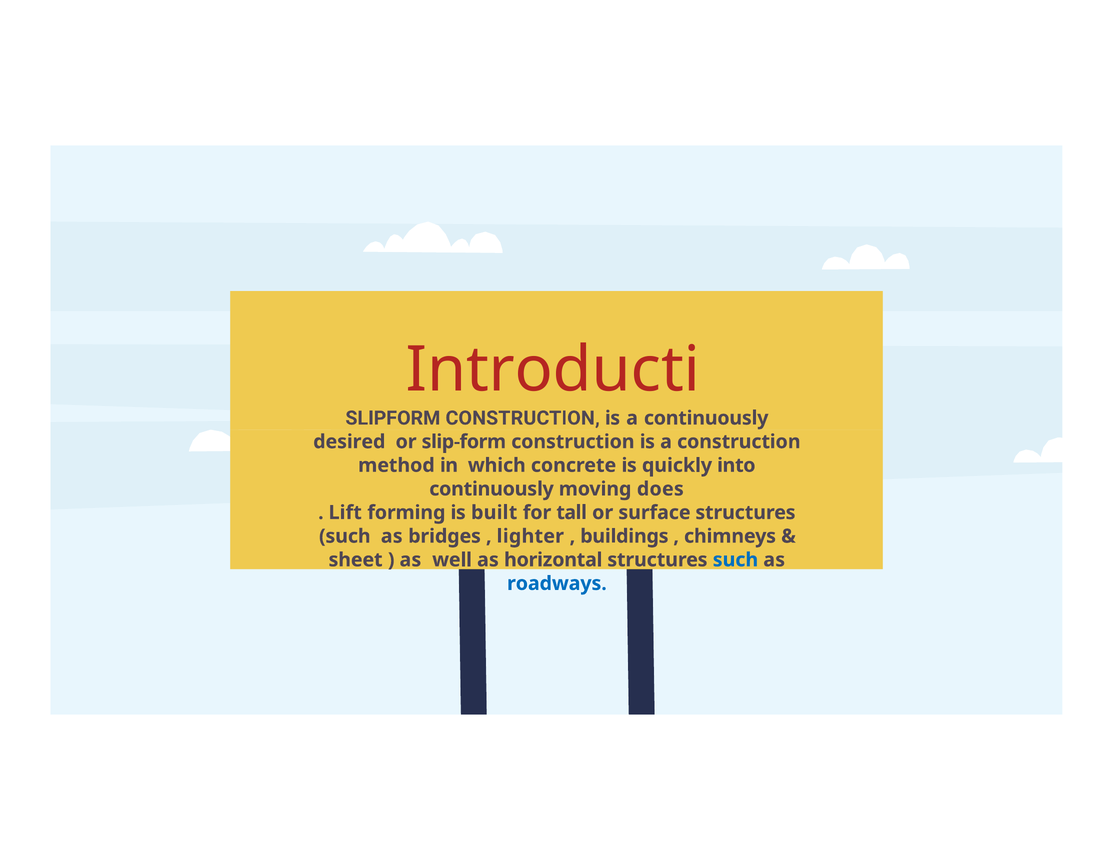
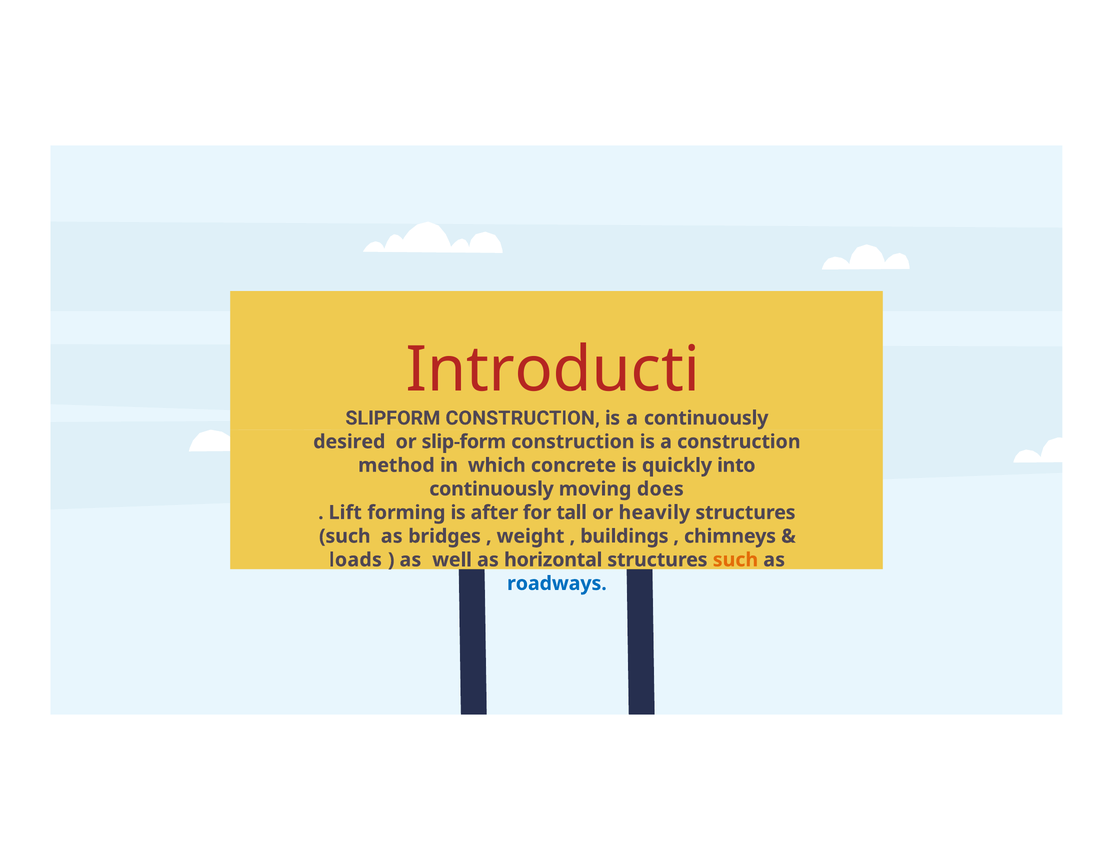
built: built -> after (494, 513)
surface: surface -> heavily (654, 513)
lighter: lighter -> weight (531, 536)
sheet: sheet -> loads (355, 560)
such colour: blue -> orange (735, 560)
